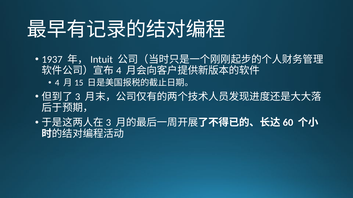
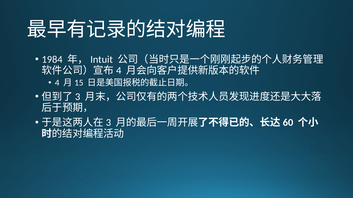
1937: 1937 -> 1984 (52, 60)
